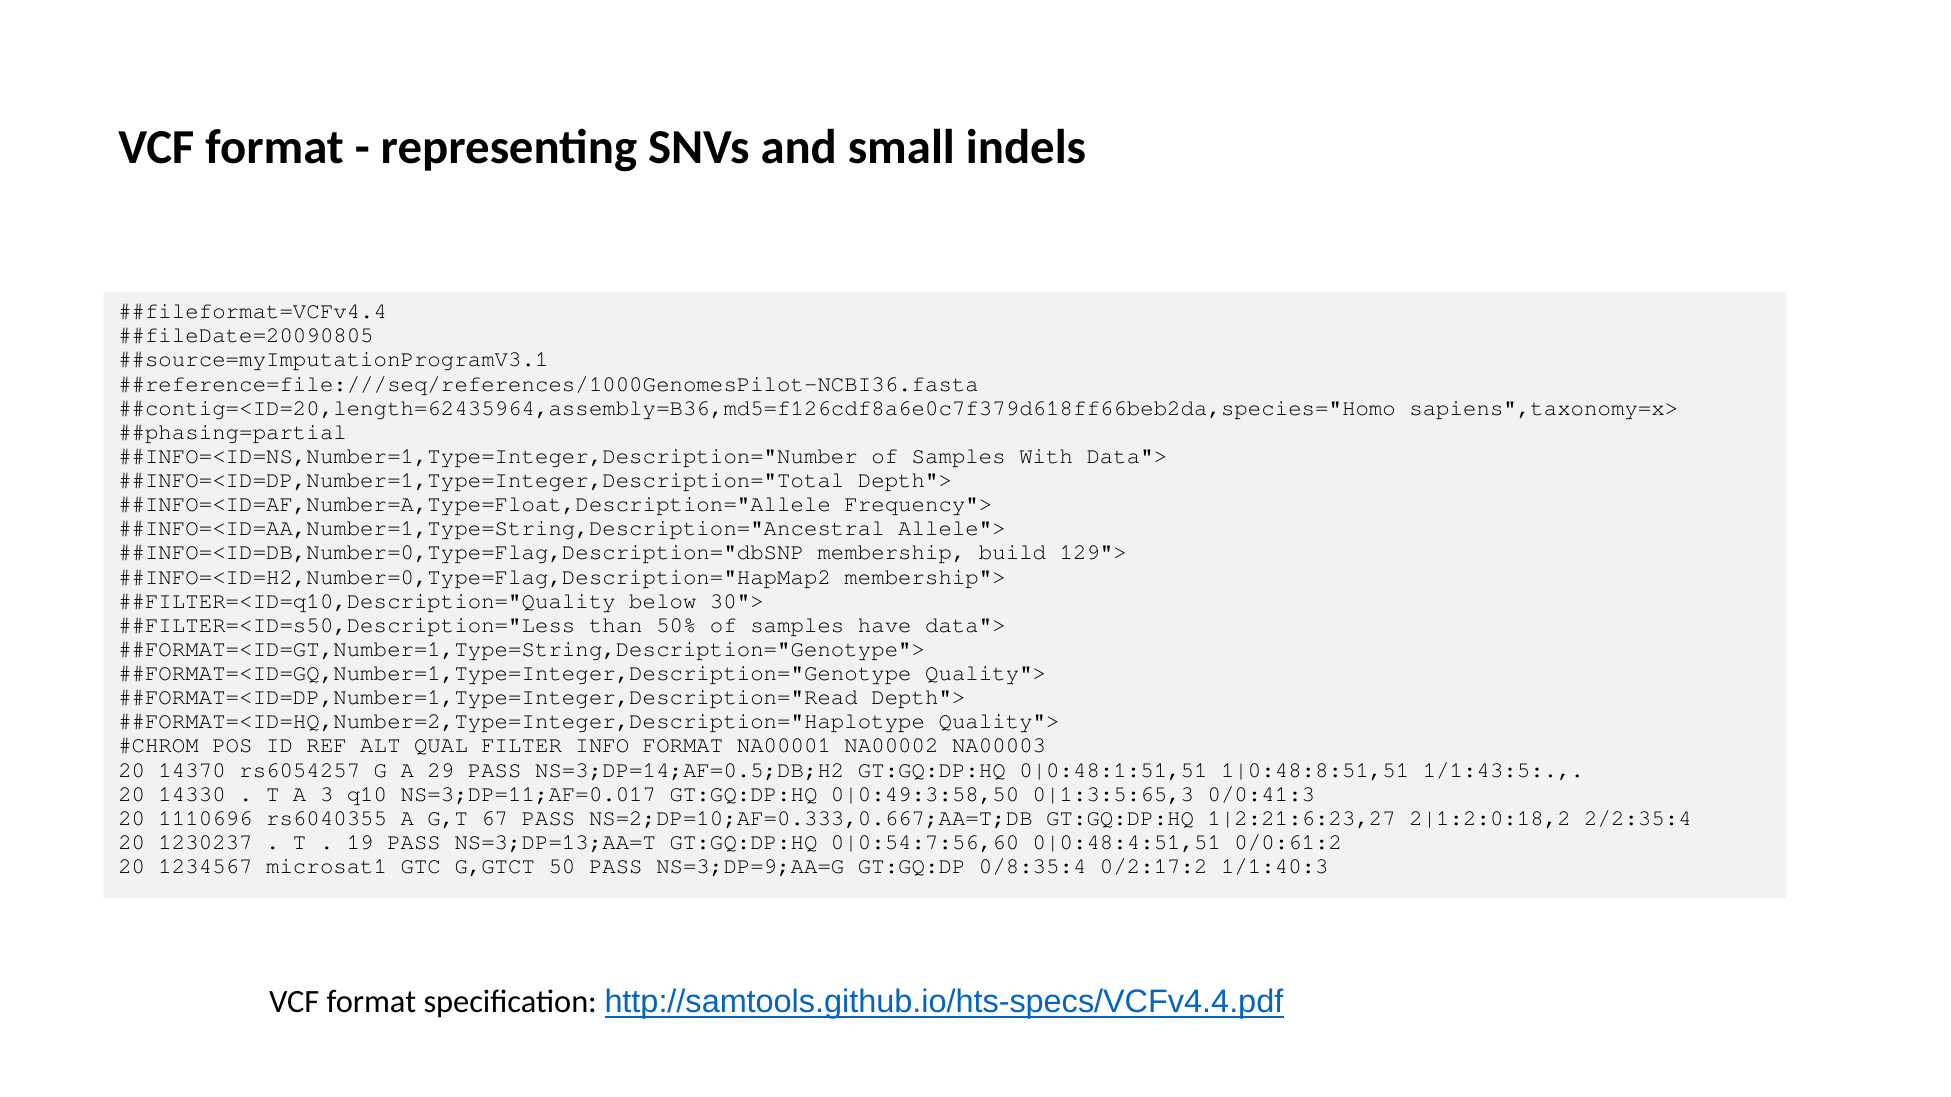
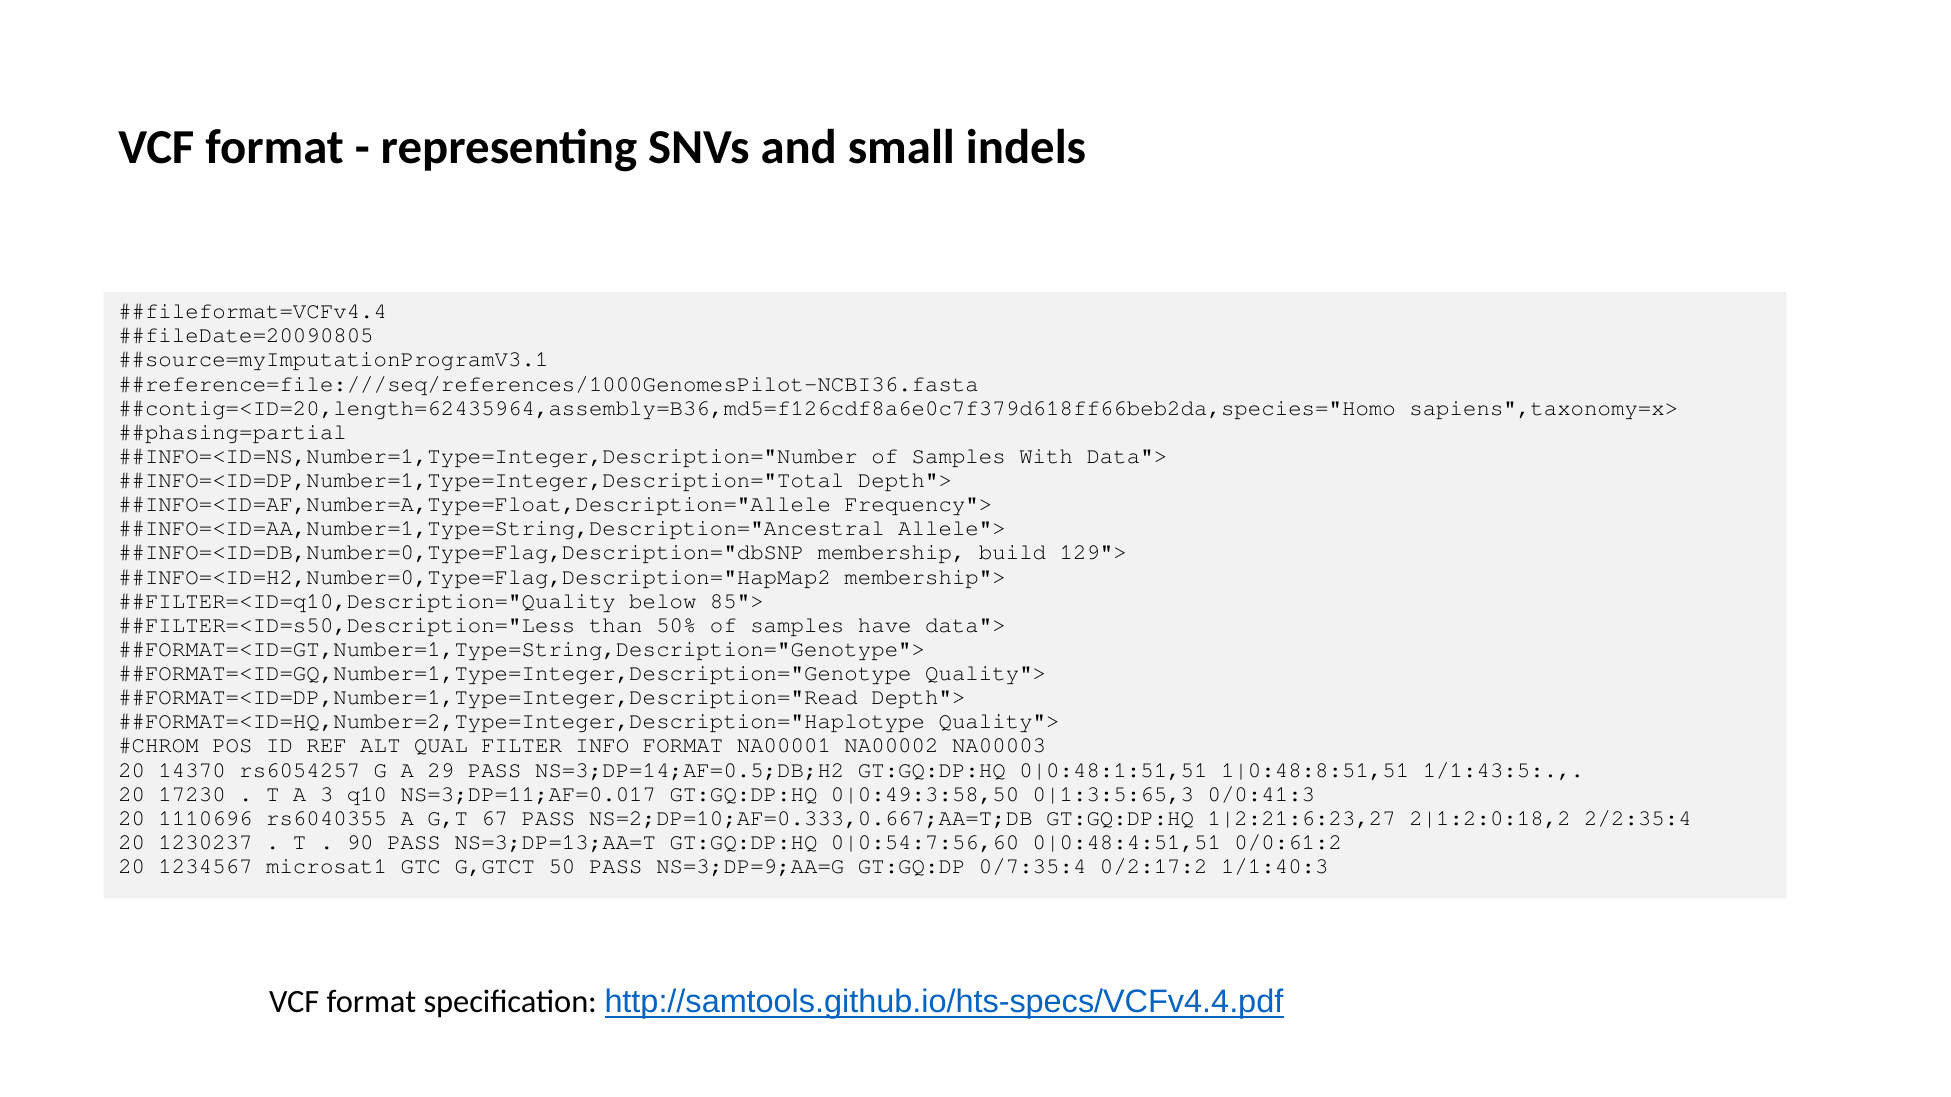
30">: 30"> -> 85"> (737, 601)
14330: 14330 -> 17230 (192, 794)
19: 19 -> 90 (360, 842)
0/8:35:4: 0/8:35:4 -> 0/7:35:4 (1033, 867)
